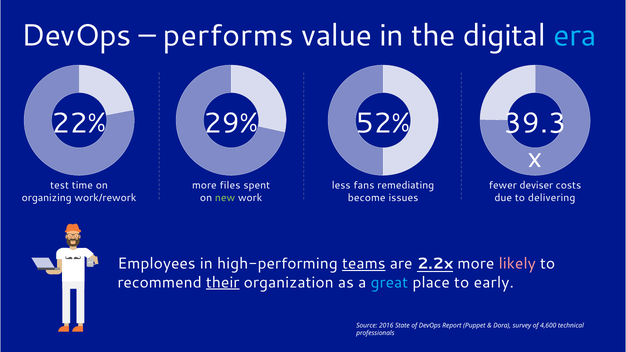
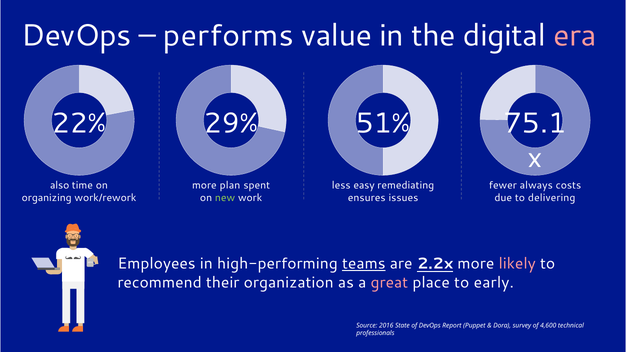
era colour: light blue -> pink (575, 36)
52%: 52% -> 51% (383, 123)
39.3: 39.3 -> 75.1 (535, 123)
test: test -> also (60, 185)
files: files -> plan (230, 185)
fans: fans -> easy (364, 185)
deviser: deviser -> always (536, 185)
become: become -> ensures (367, 198)
their underline: present -> none (223, 282)
great colour: light blue -> pink (389, 282)
